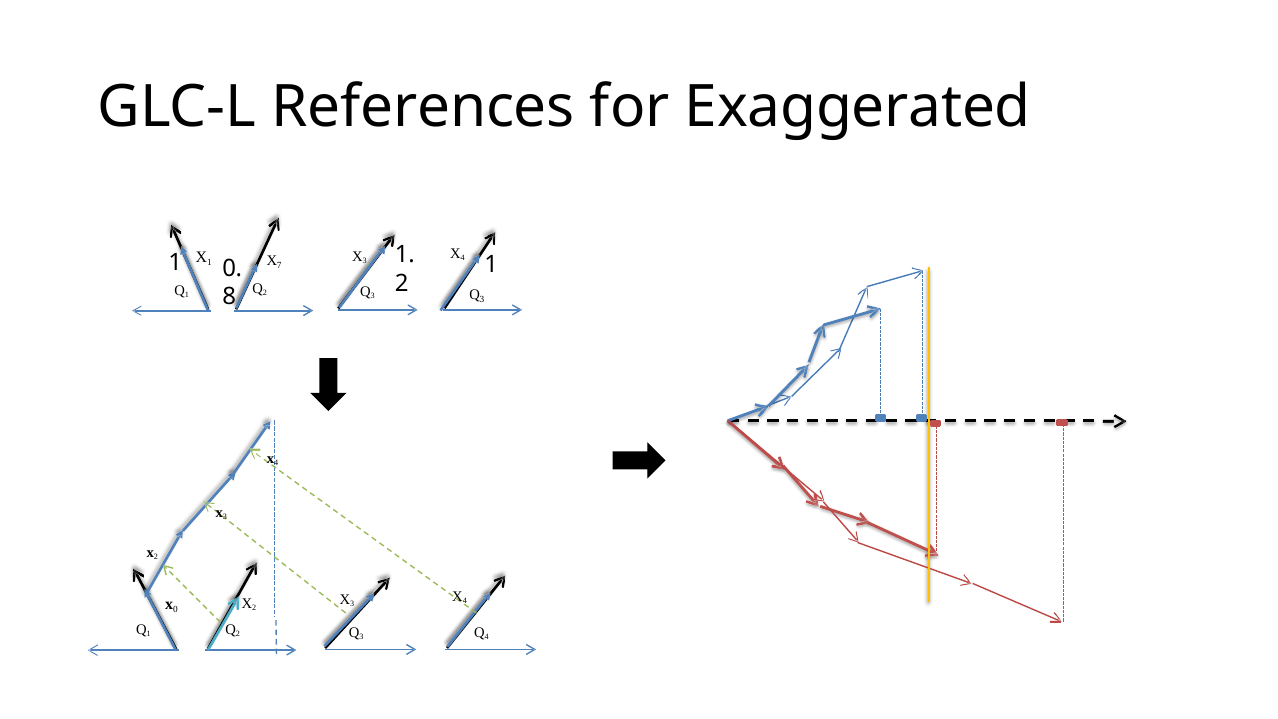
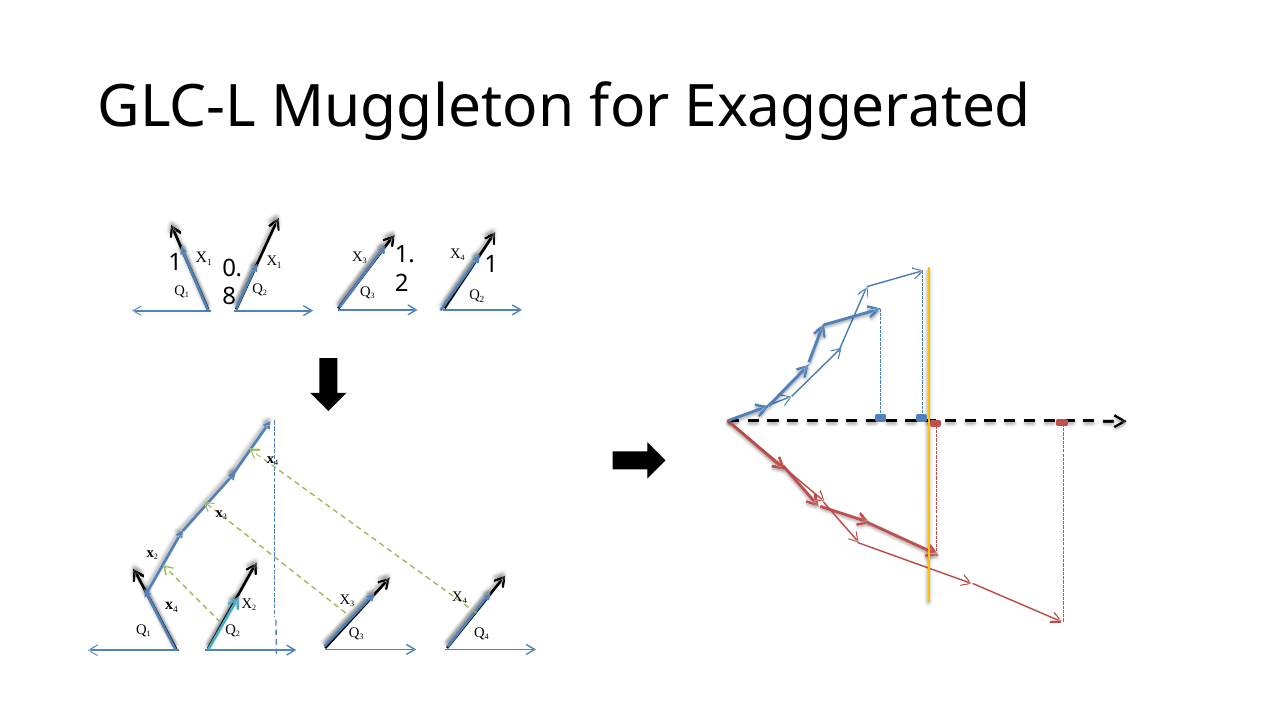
References: References -> Muggleton (423, 107)
7: 7 -> 1 (279, 265)
3: 3 -> 2 (482, 299)
0: 0 -> 4 (176, 609)
